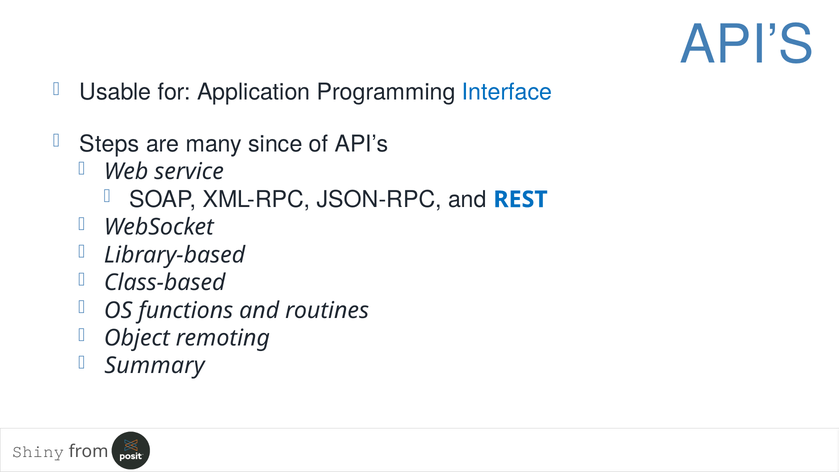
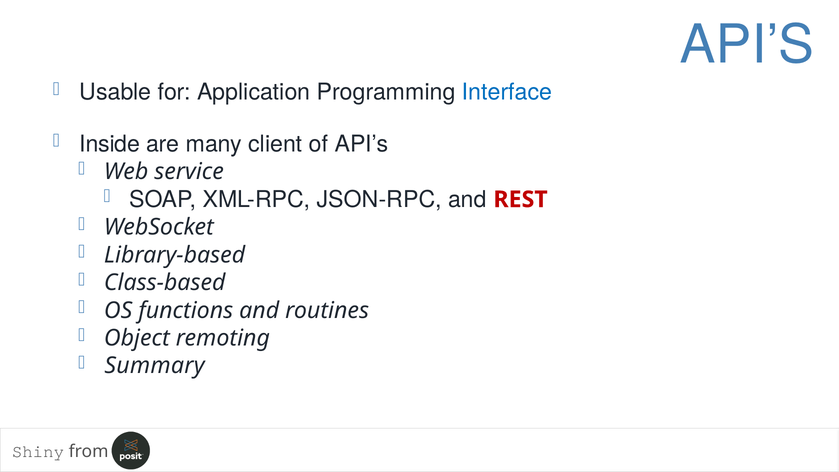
Steps: Steps -> Inside (110, 144)
since: since -> client (275, 144)
REST colour: blue -> red (521, 199)
